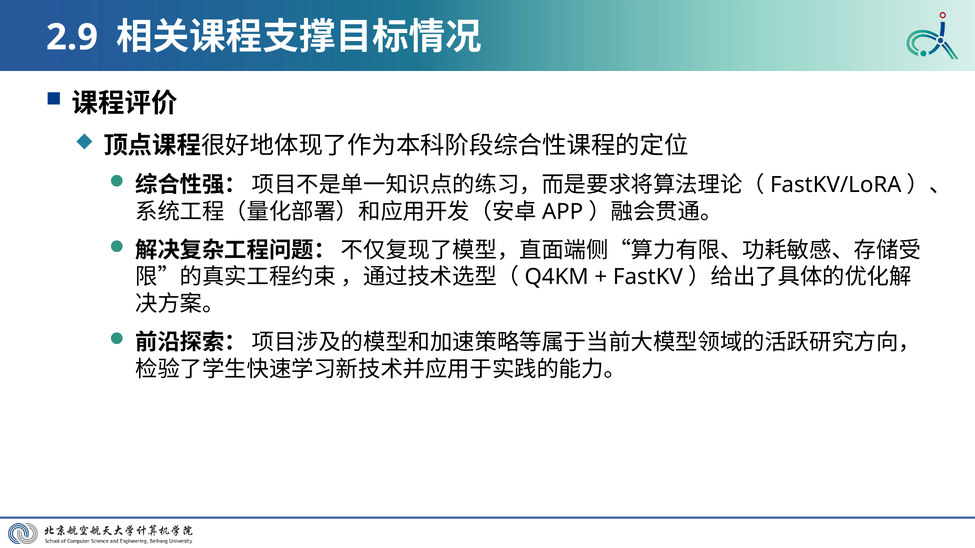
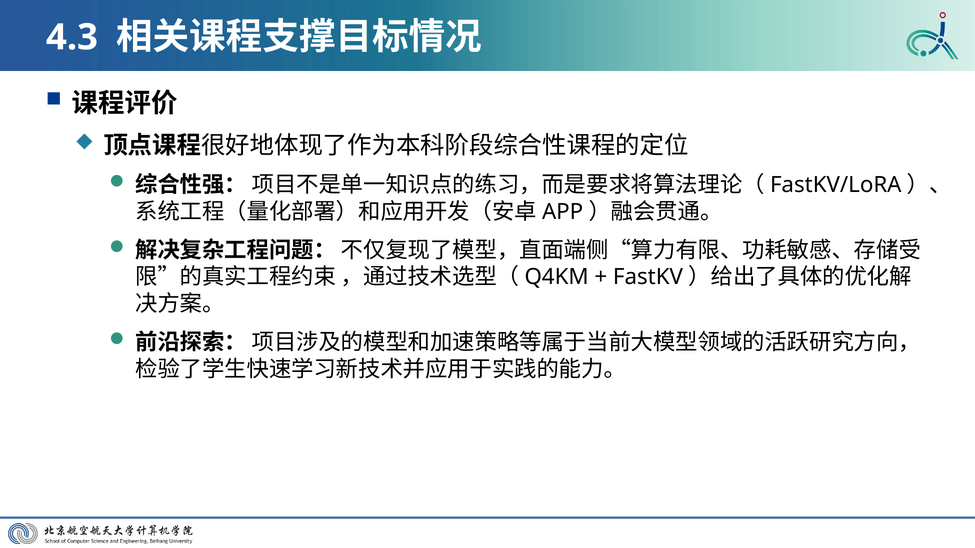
2.9: 2.9 -> 4.3 (72, 37)
